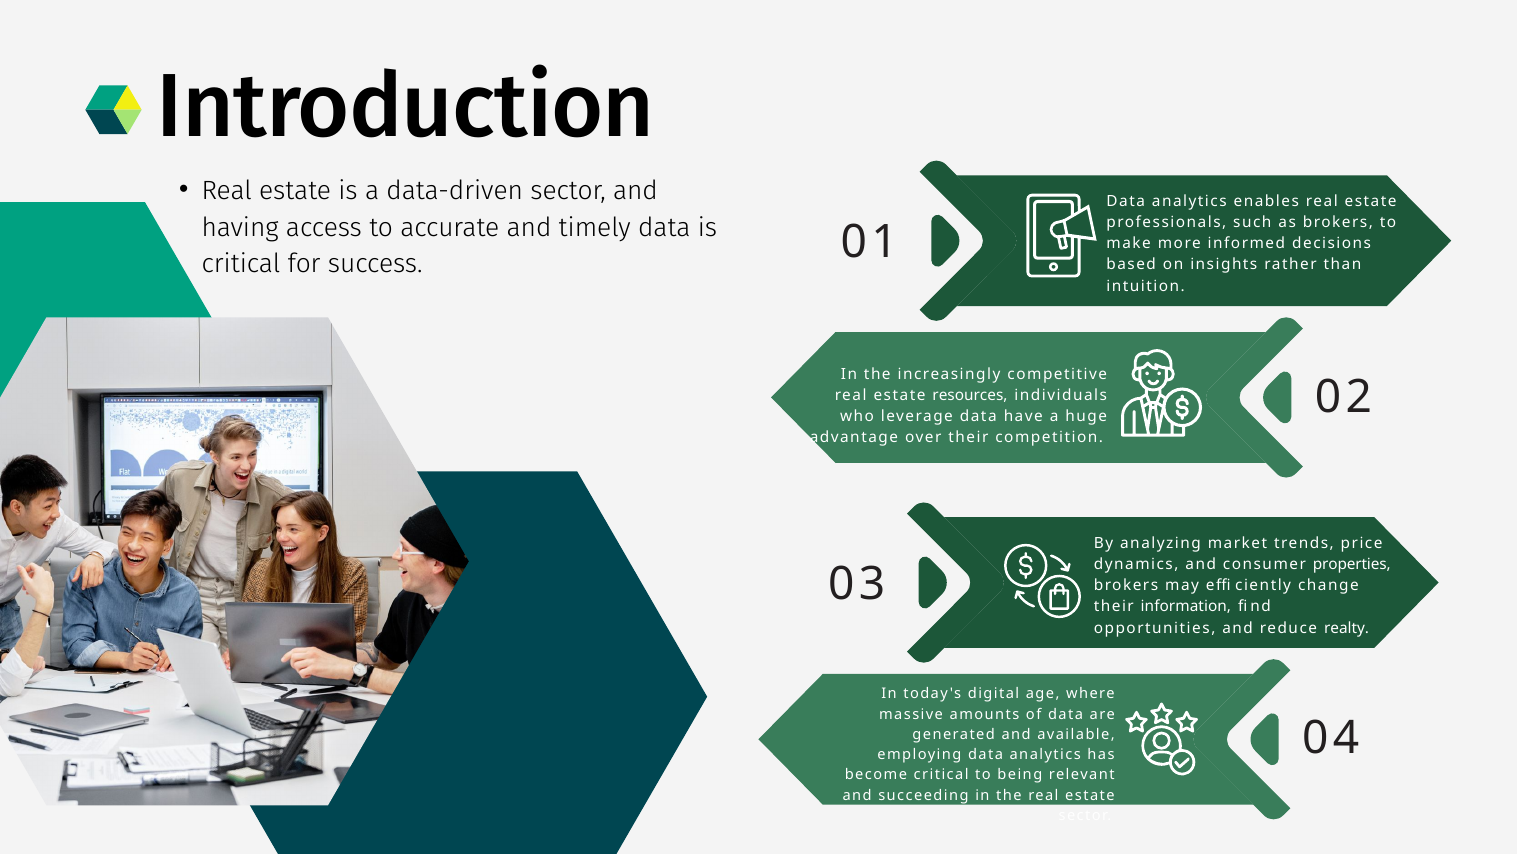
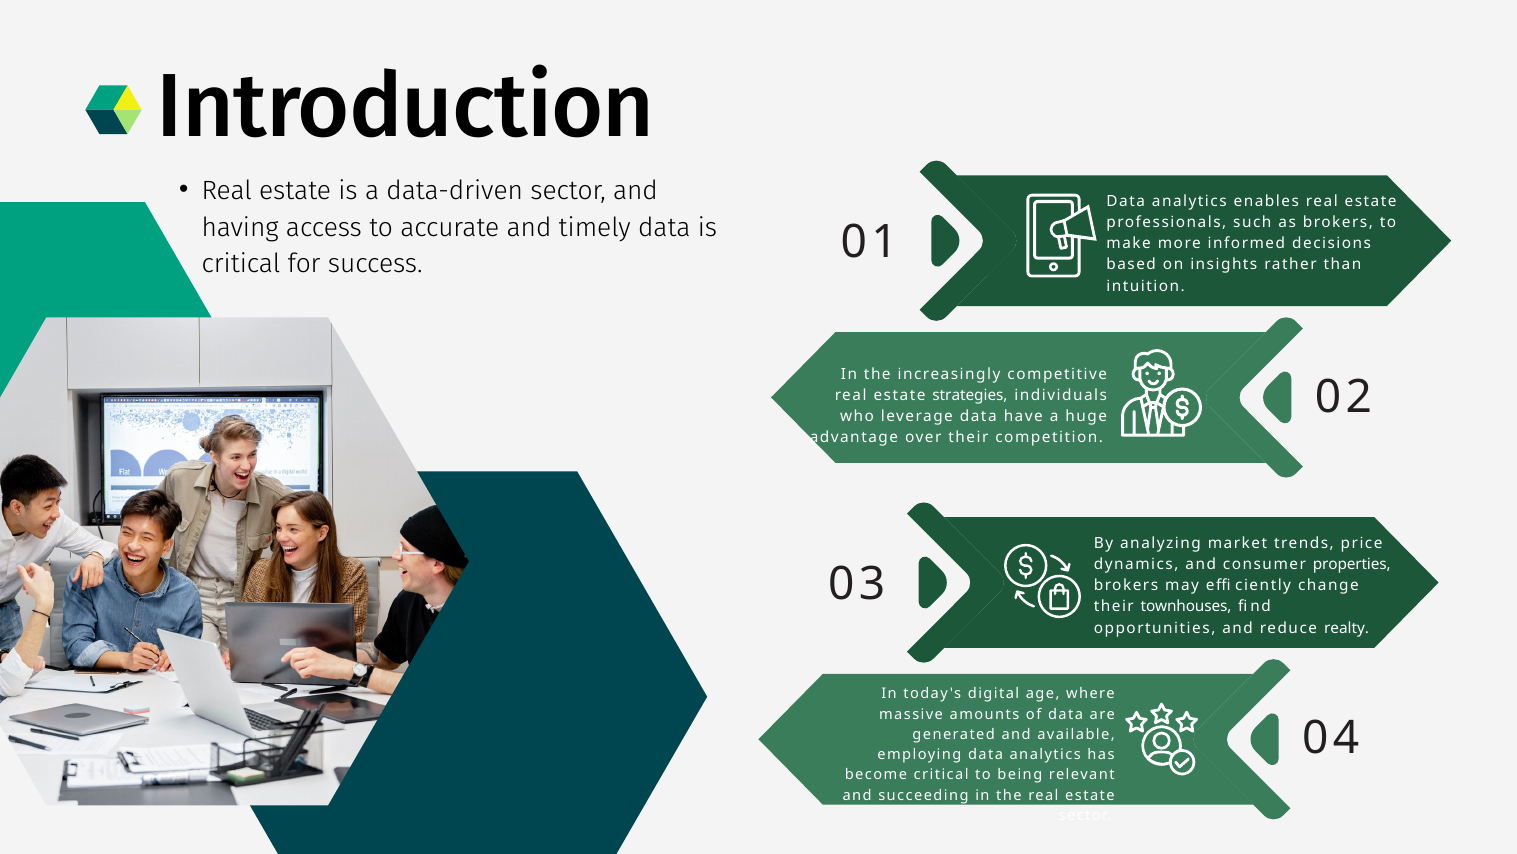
resources: resources -> strategies (970, 395)
information: information -> townhouses (1186, 606)
